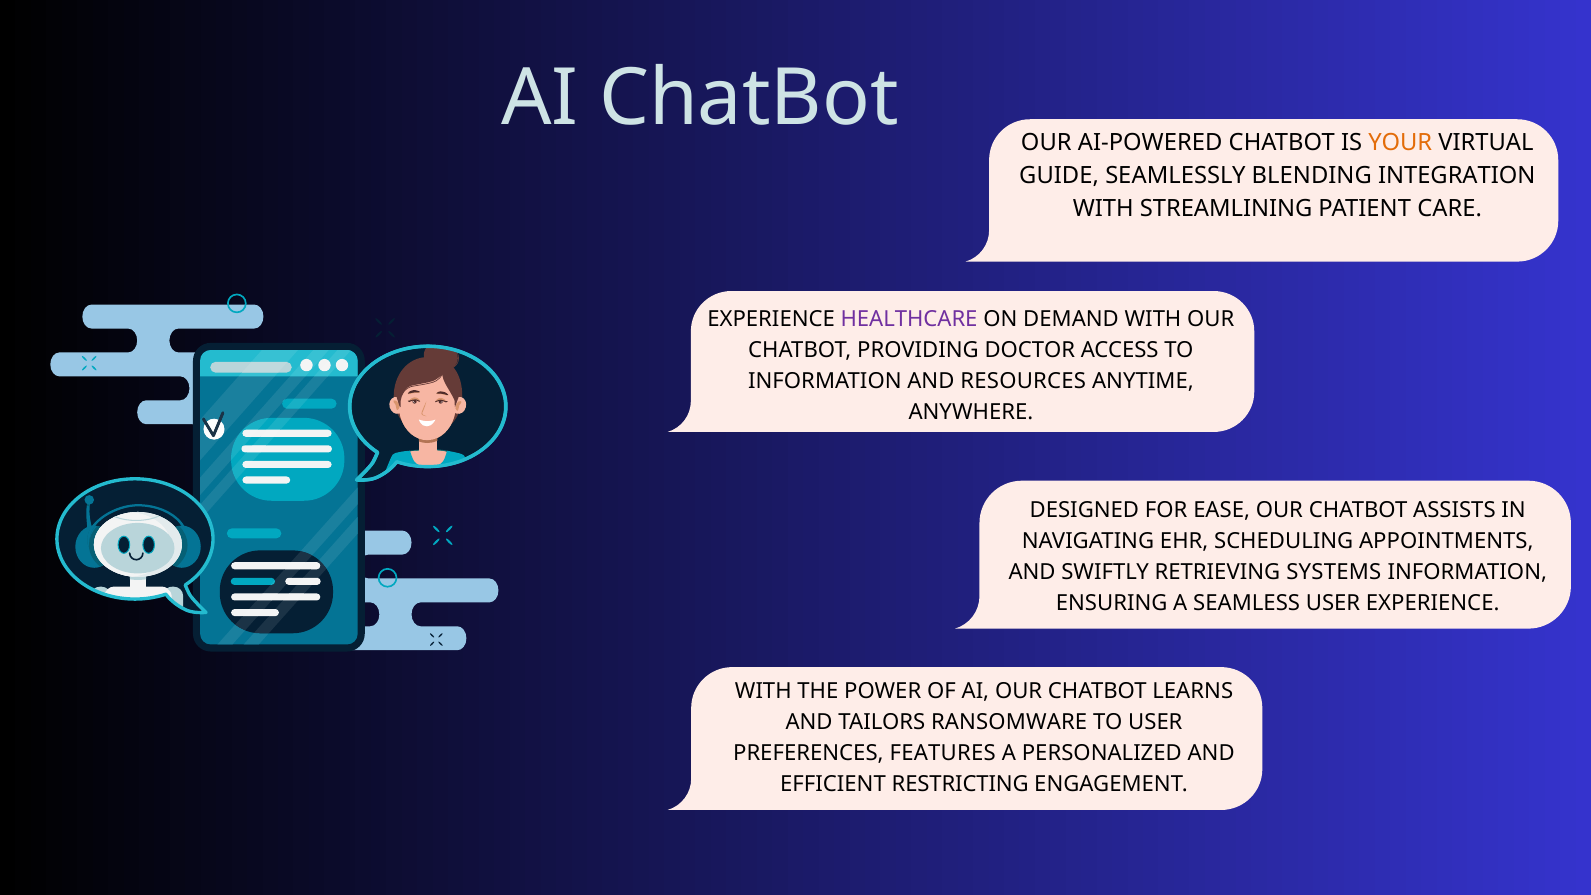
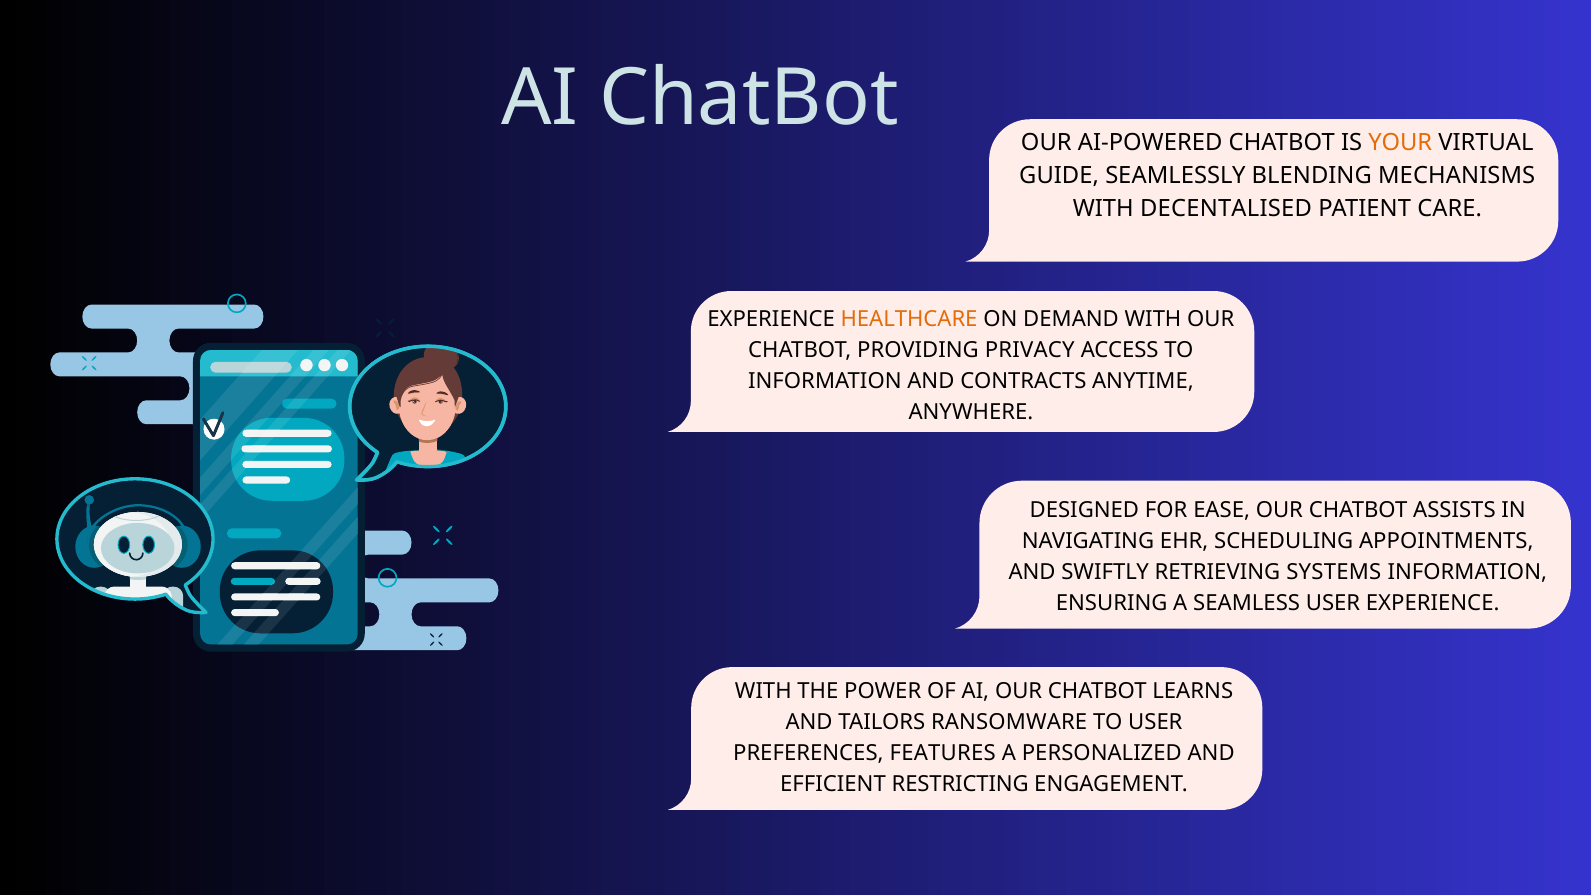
INTEGRATION: INTEGRATION -> MECHANISMS (1457, 176)
STREAMLINING: STREAMLINING -> DECENTALISED (1226, 209)
HEALTHCARE colour: purple -> orange (909, 319)
DOCTOR: DOCTOR -> PRIVACY (1030, 350)
RESOURCES: RESOURCES -> CONTRACTS (1023, 381)
